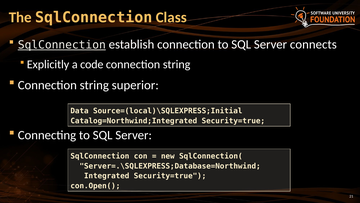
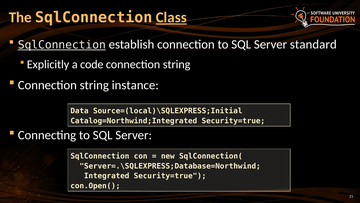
Class underline: none -> present (171, 17)
connects: connects -> standard (313, 44)
superior: superior -> instance (135, 85)
